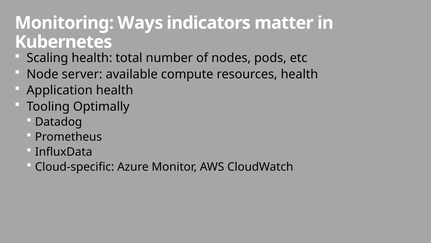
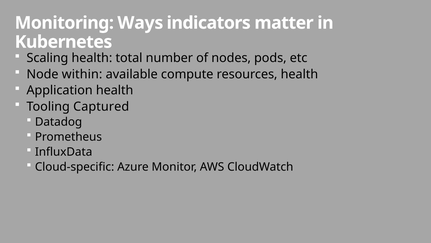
server: server -> within (82, 74)
Optimally: Optimally -> Captured (101, 106)
